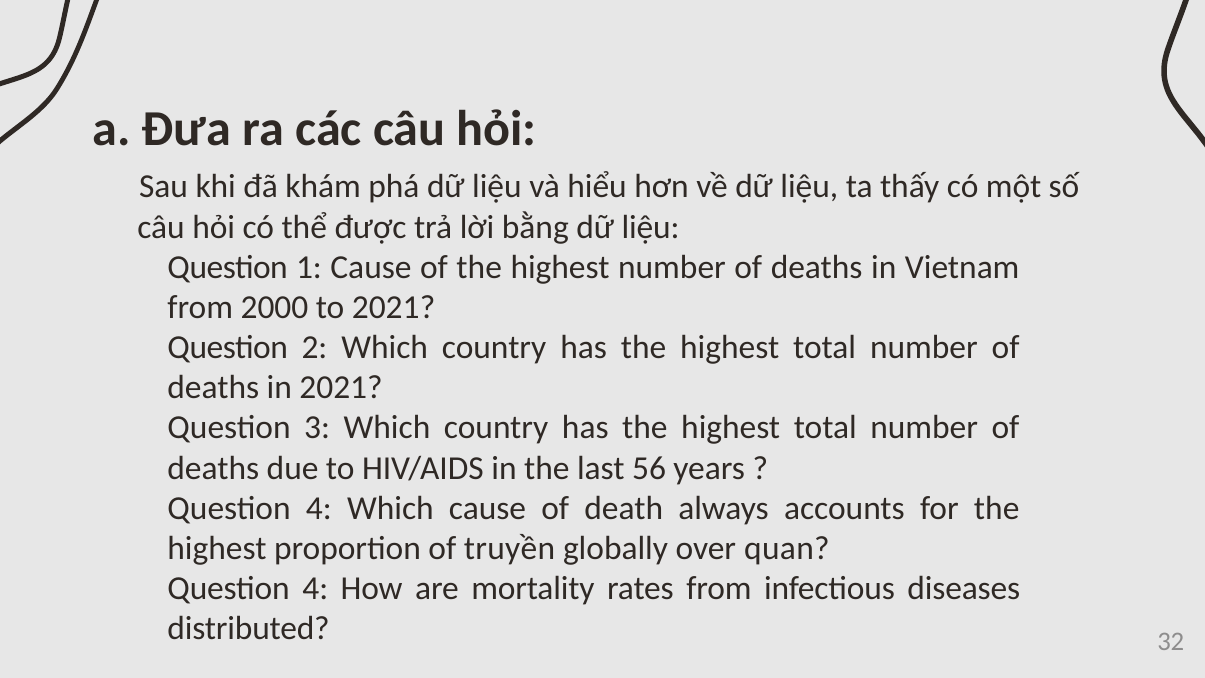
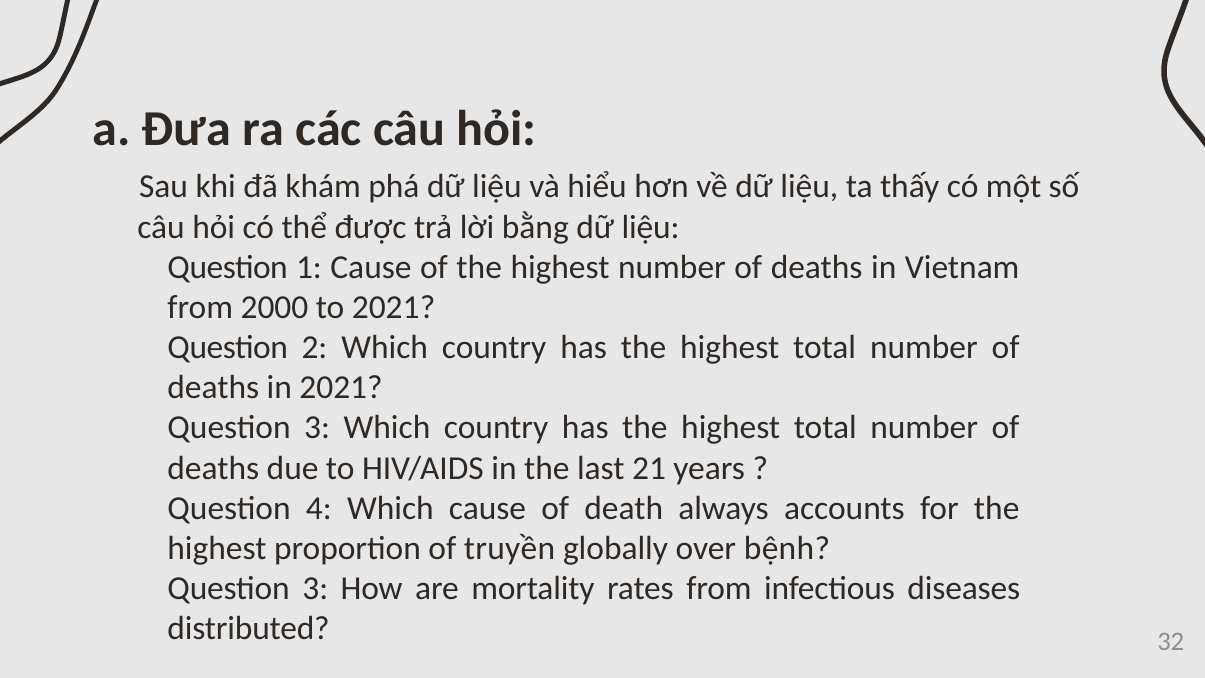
56: 56 -> 21 (649, 468)
quan: quan -> bệnh (787, 548)
4: 4 -> 3 (315, 588)
